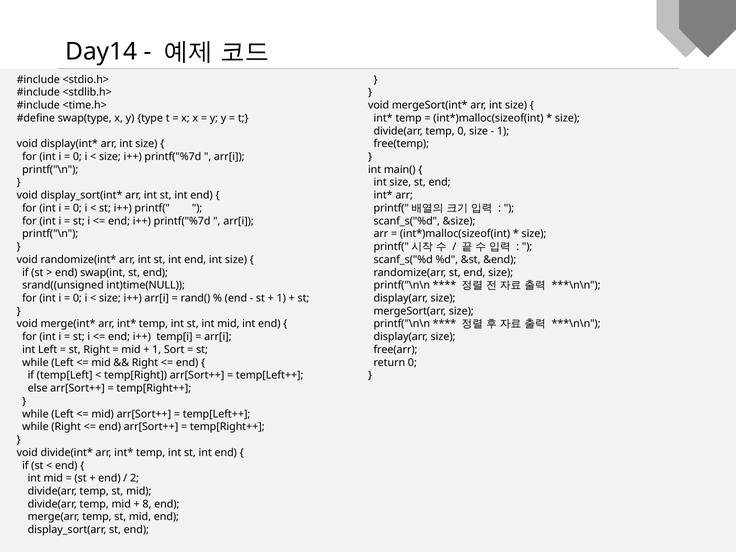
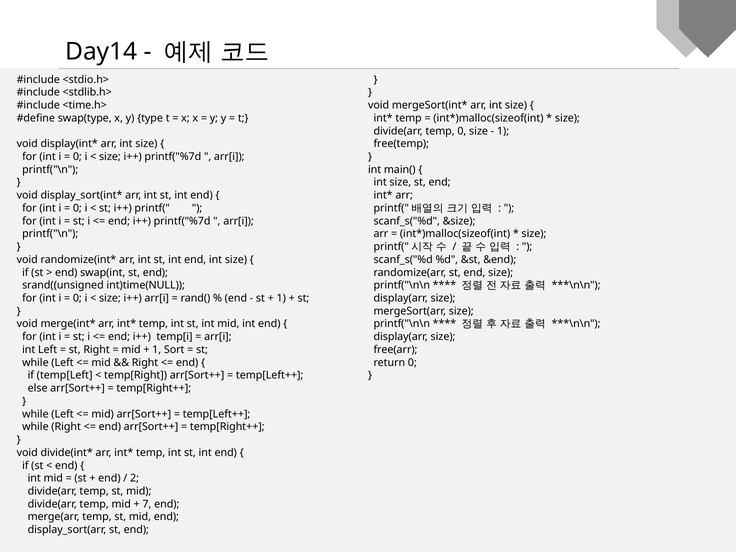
8: 8 -> 7 (147, 504)
